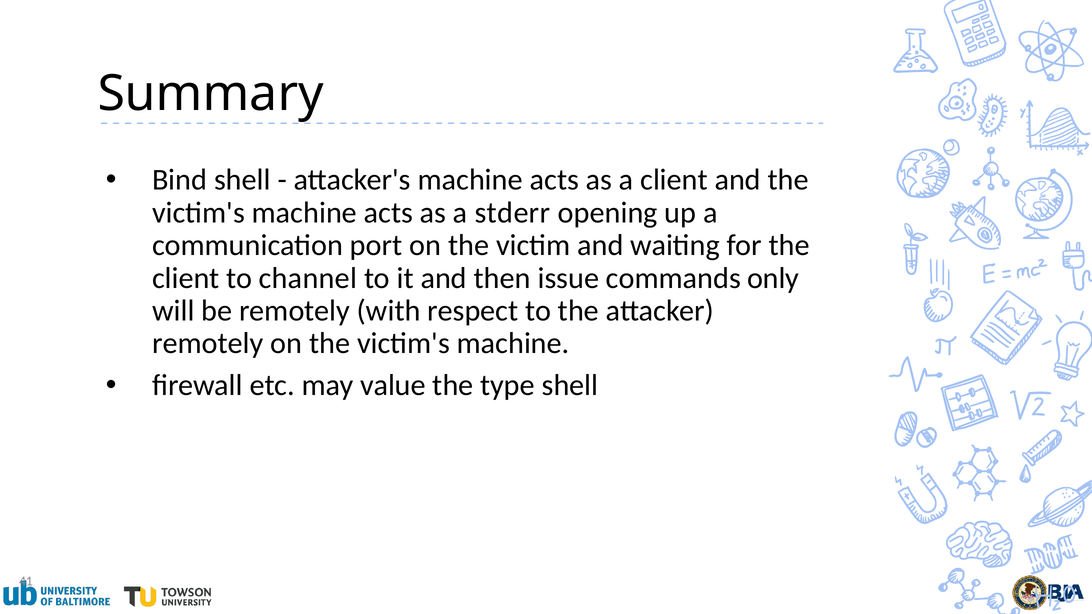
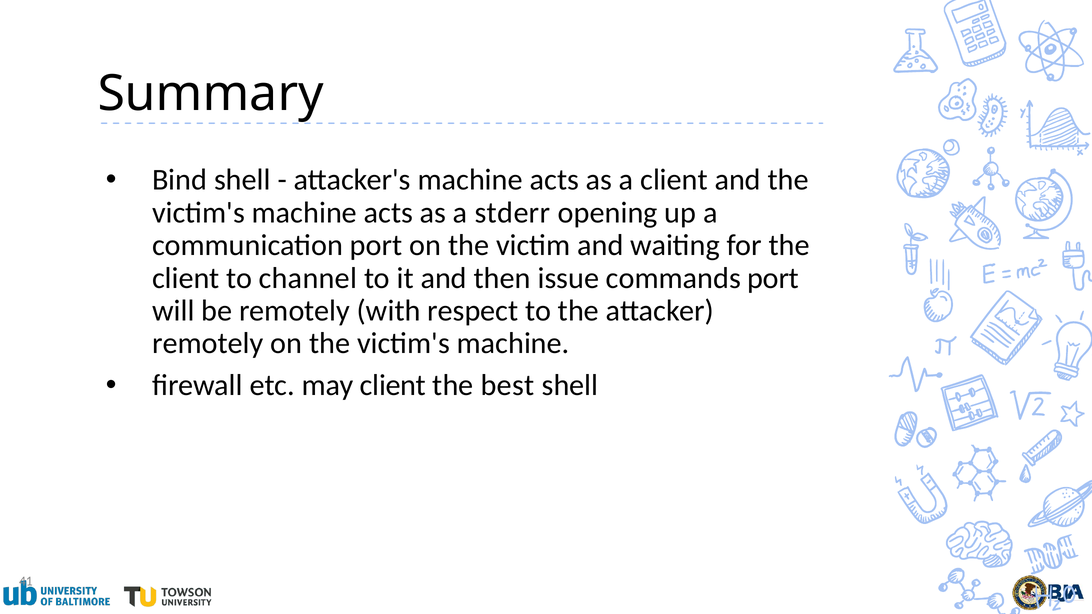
commands only: only -> port (773, 278)
may value: value -> client (393, 385)
type: type -> best (507, 385)
